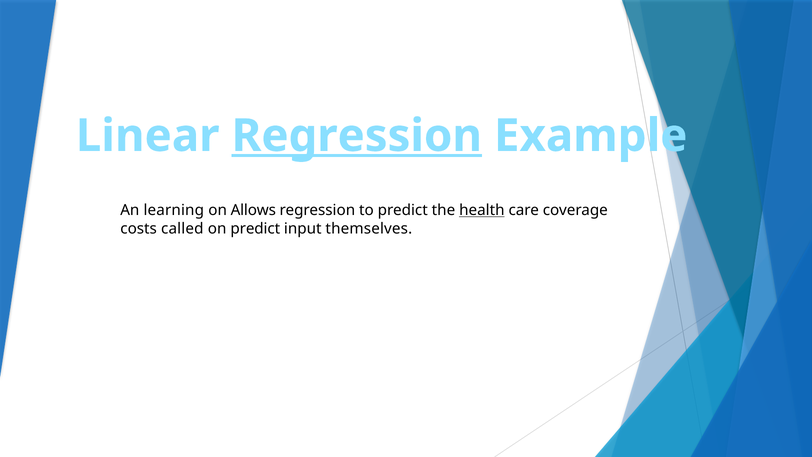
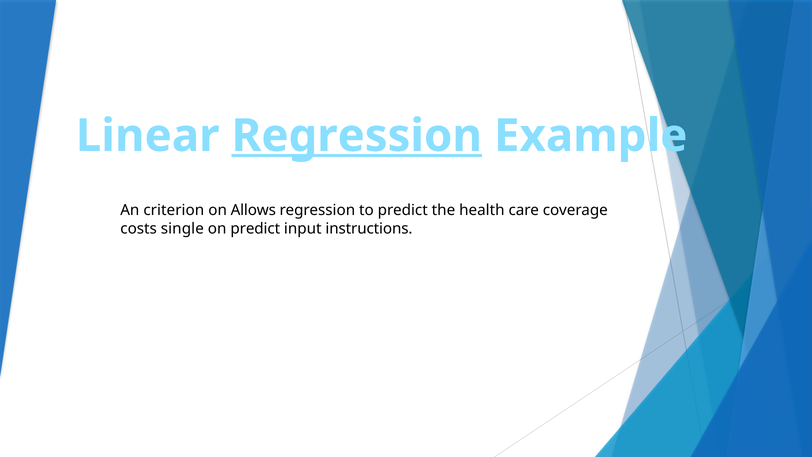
learning: learning -> criterion (174, 210)
health underline: present -> none (482, 210)
called: called -> single (182, 228)
themselves: themselves -> instructions (369, 228)
